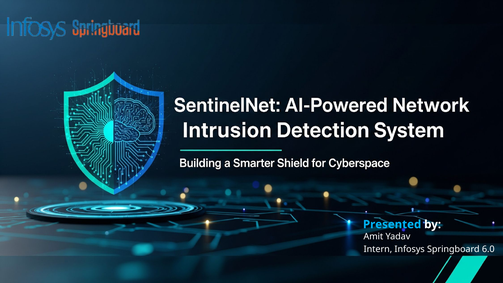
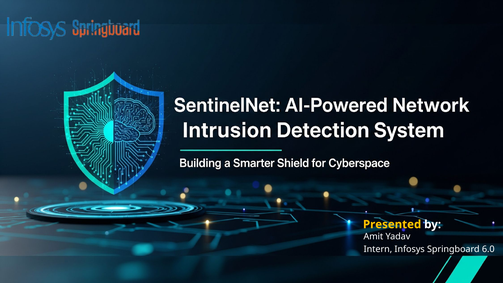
Presented colour: light blue -> yellow (392, 224)
